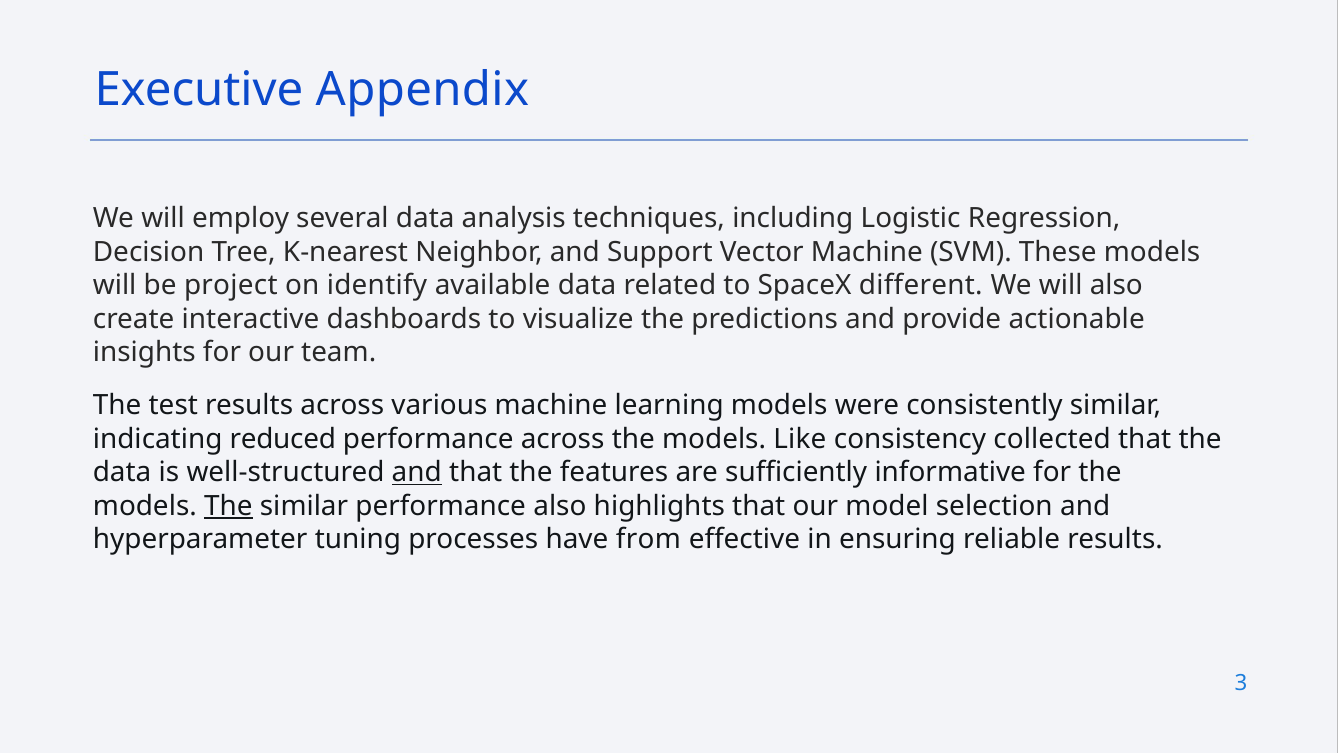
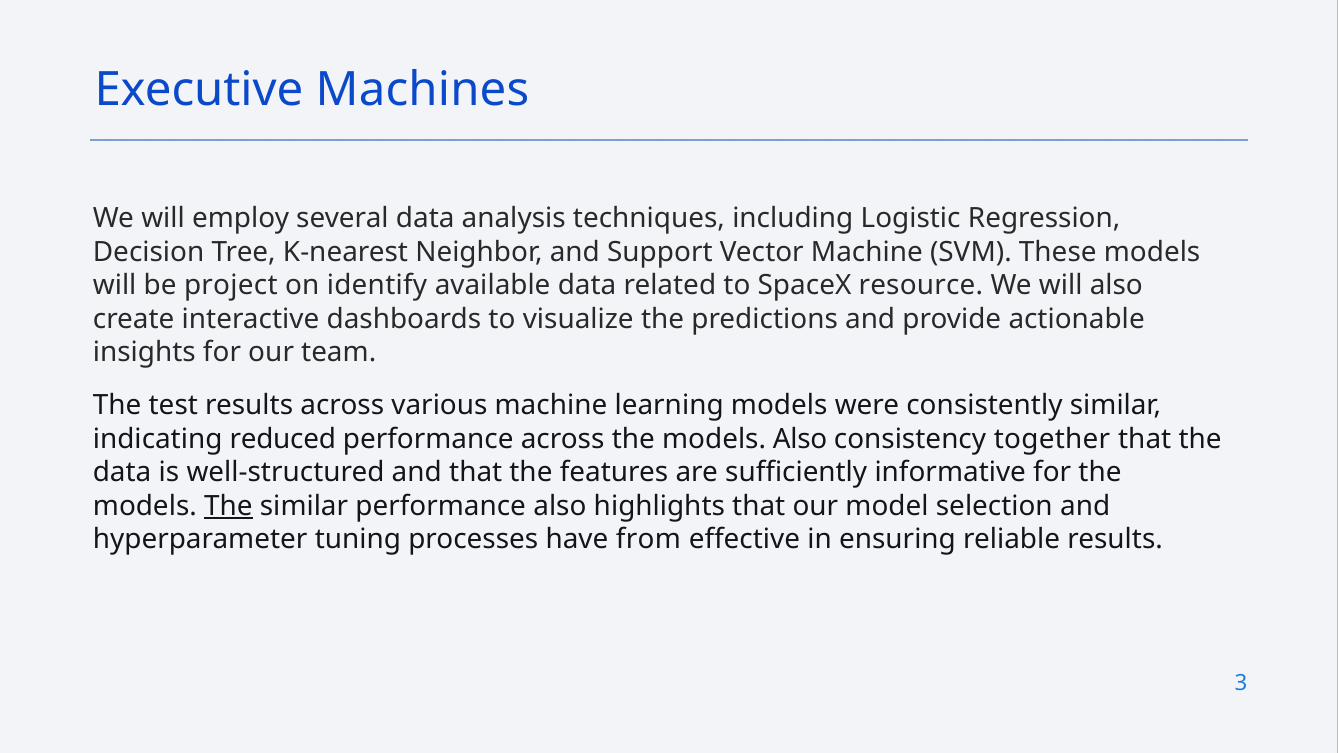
Appendix: Appendix -> Machines (422, 89)
different: different -> resource (921, 285)
models Like: Like -> Also (800, 439)
collected: collected -> together (1052, 439)
and underline: present -> none (417, 472)
